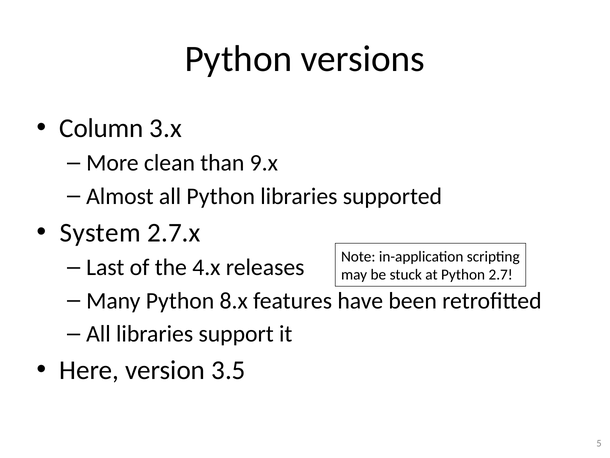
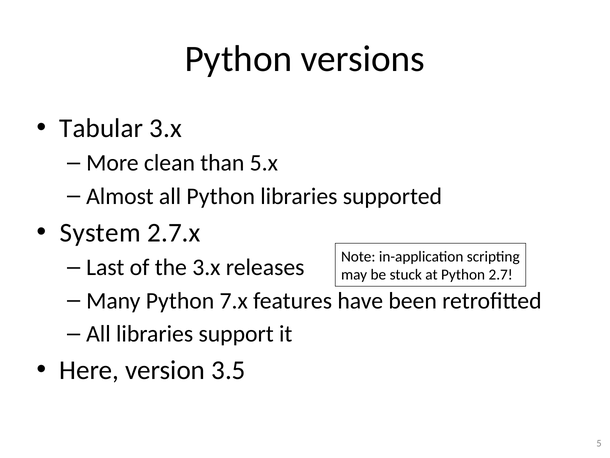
Column: Column -> Tabular (101, 128)
9.x: 9.x -> 5.x (264, 163)
the 4.x: 4.x -> 3.x (206, 267)
8.x: 8.x -> 7.x (234, 300)
